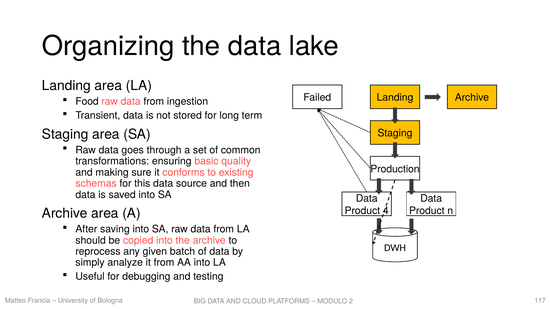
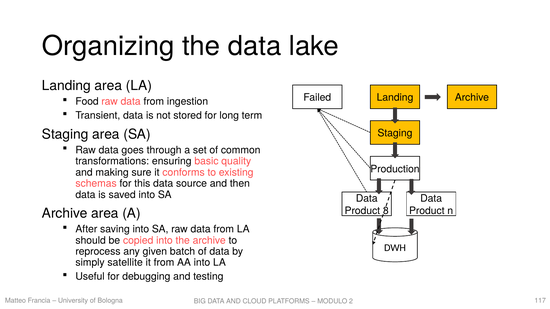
4: 4 -> 3 (386, 211)
analyze: analyze -> satellite (125, 263)
